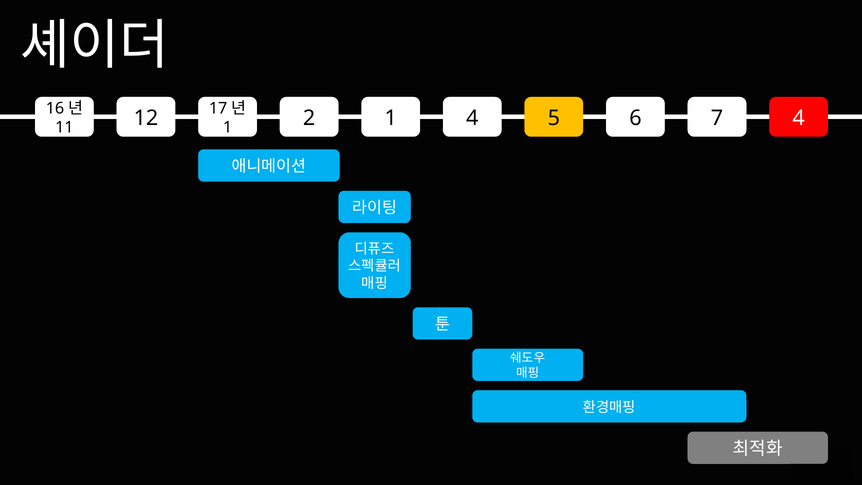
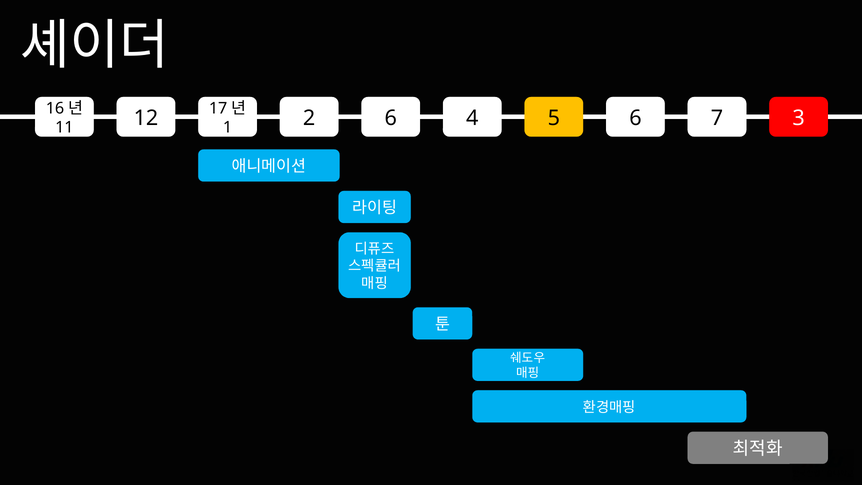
2 1: 1 -> 6 (391, 118)
5 4: 4 -> 3 (799, 118)
